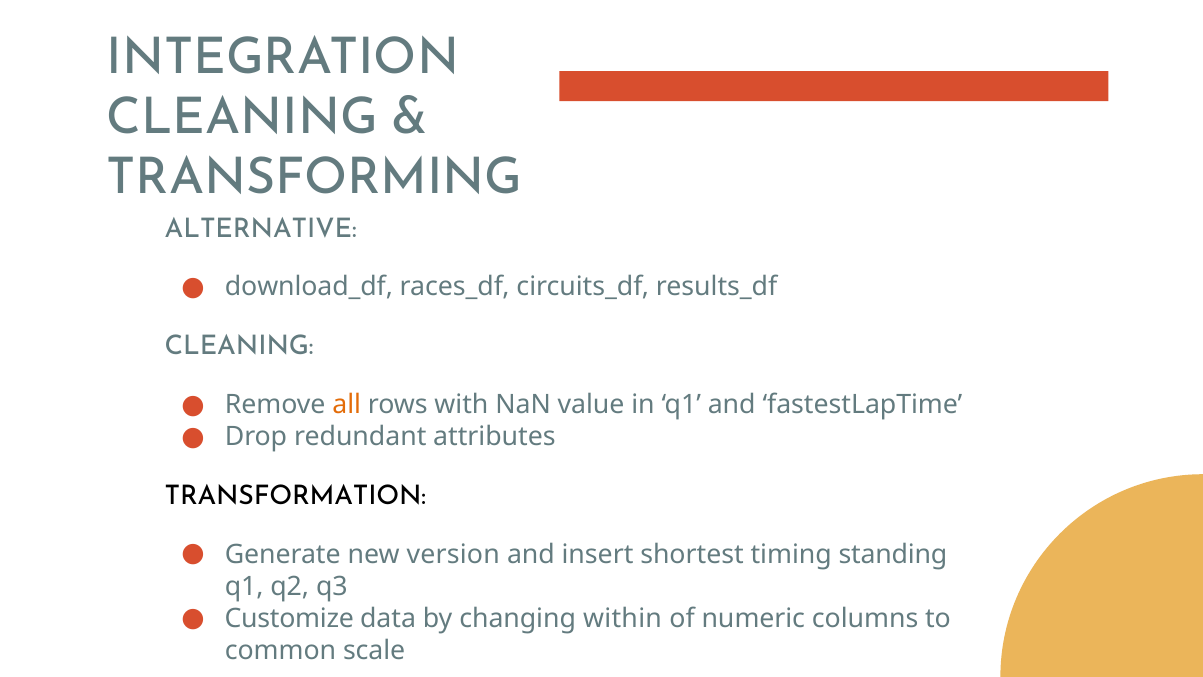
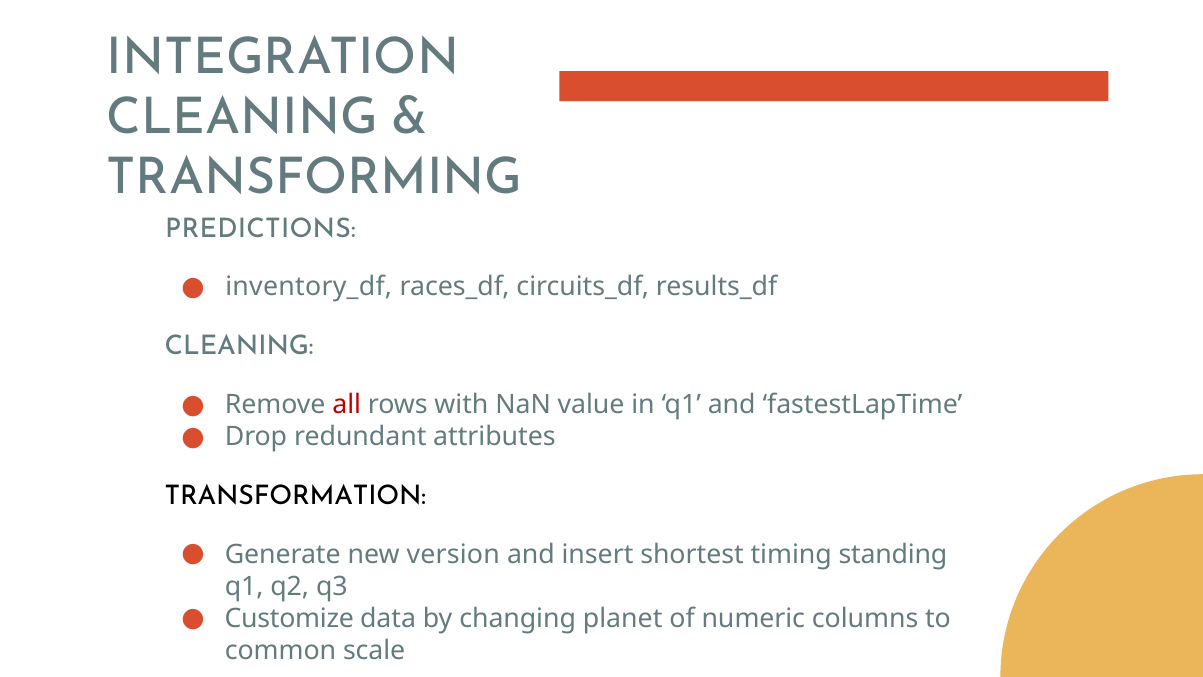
ALTERNATIVE: ALTERNATIVE -> PREDICTIONS (261, 228)
download_df: download_df -> inventory_df (309, 287)
all colour: orange -> red (347, 405)
within: within -> planet (623, 618)
